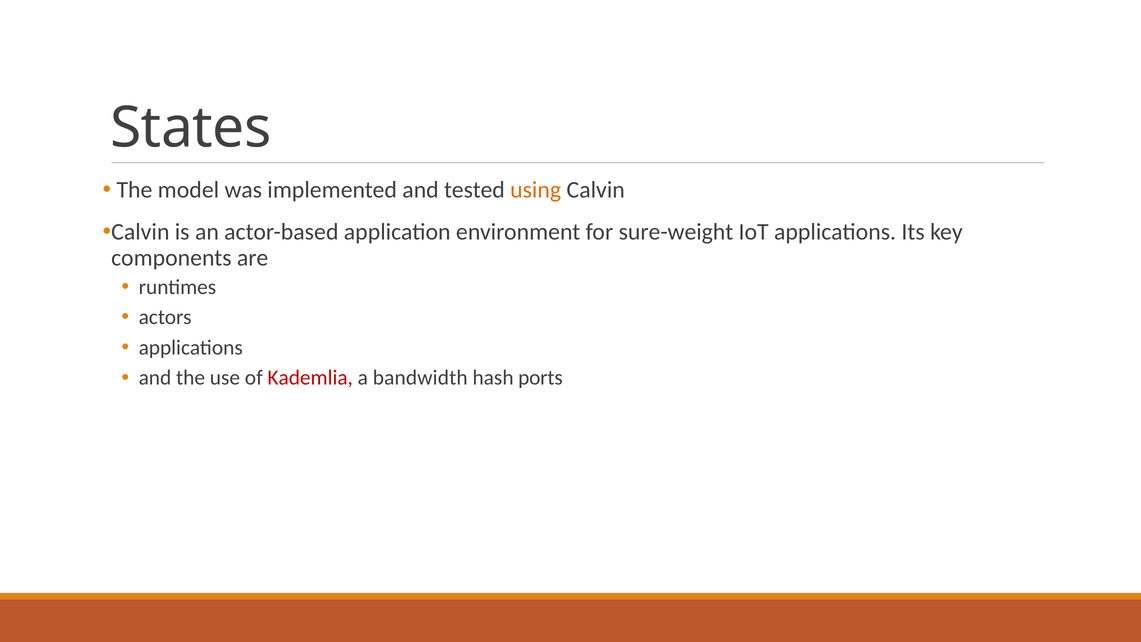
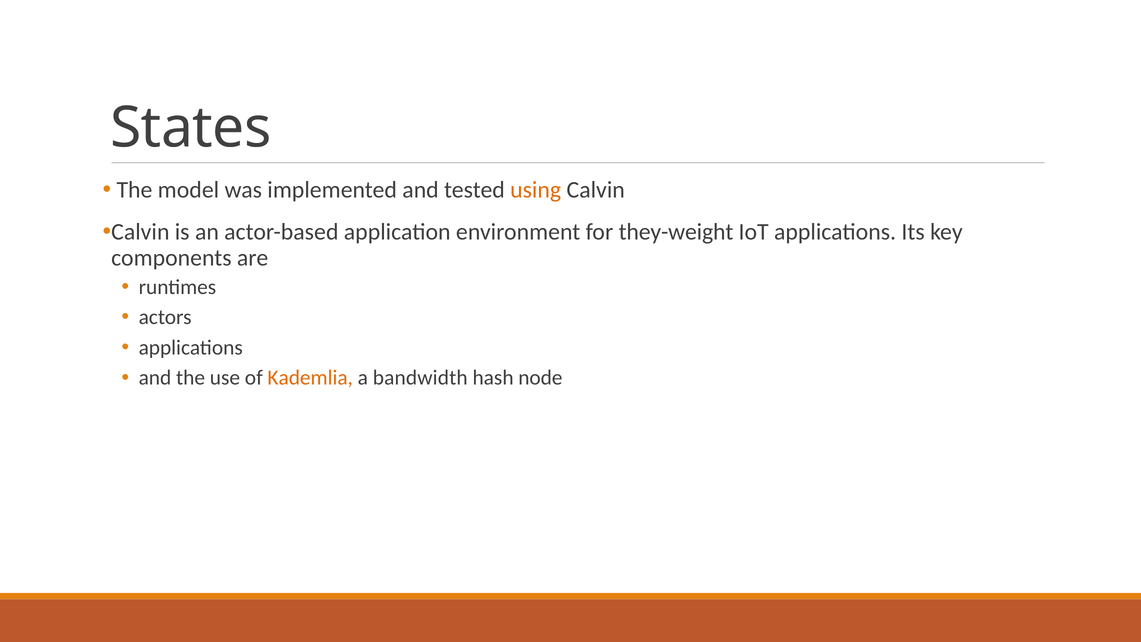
sure-weight: sure-weight -> they-weight (676, 232)
Kademlia colour: red -> orange (310, 378)
ports: ports -> node (540, 378)
